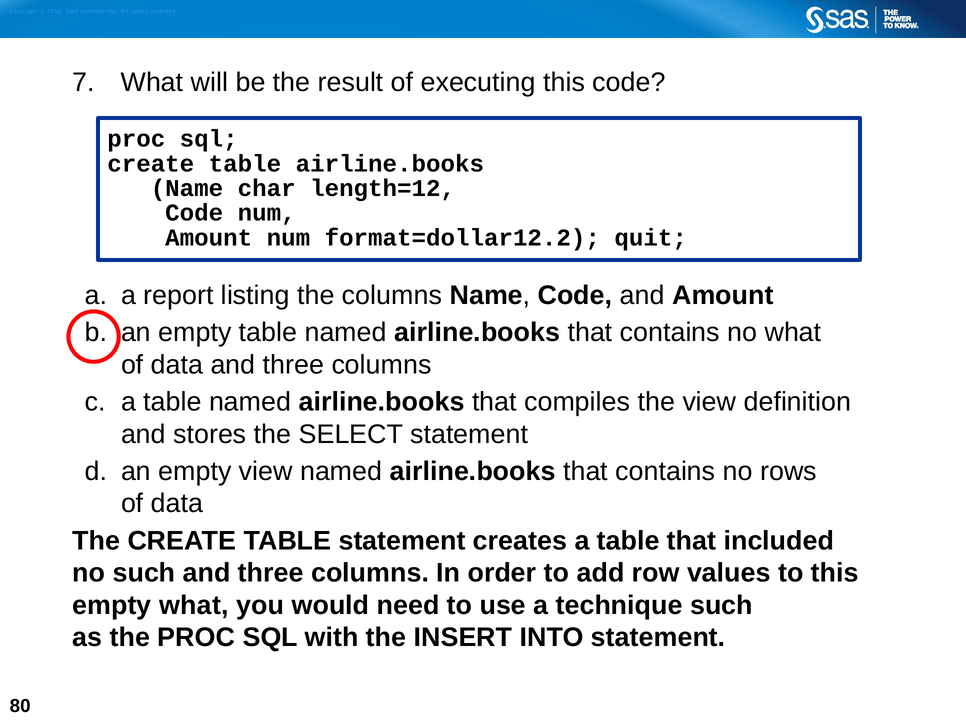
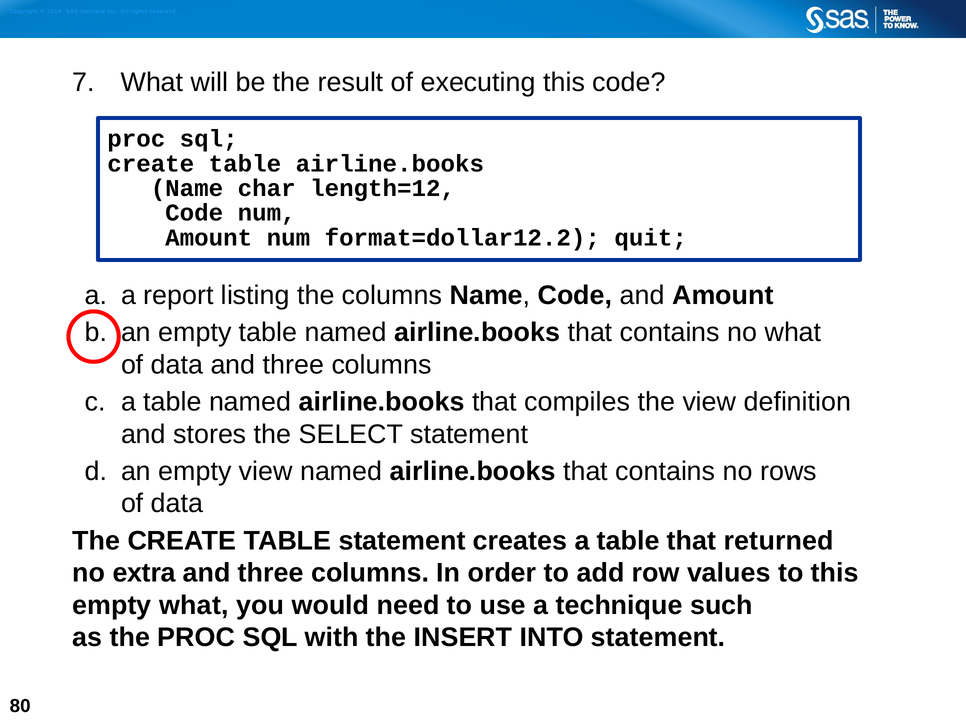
included: included -> returned (779, 540)
no such: such -> extra (144, 573)
